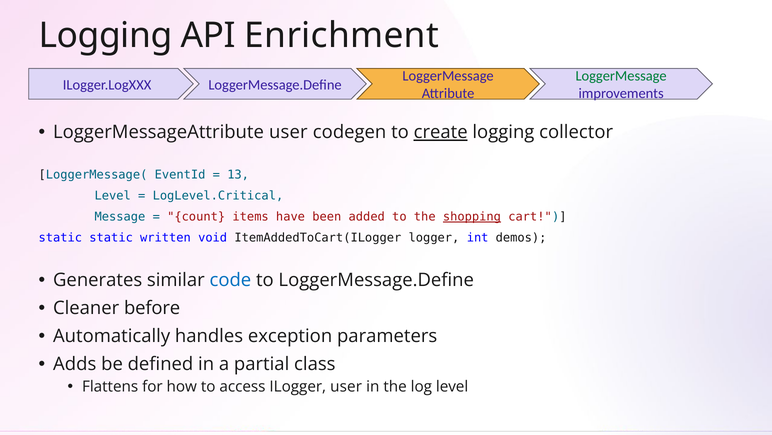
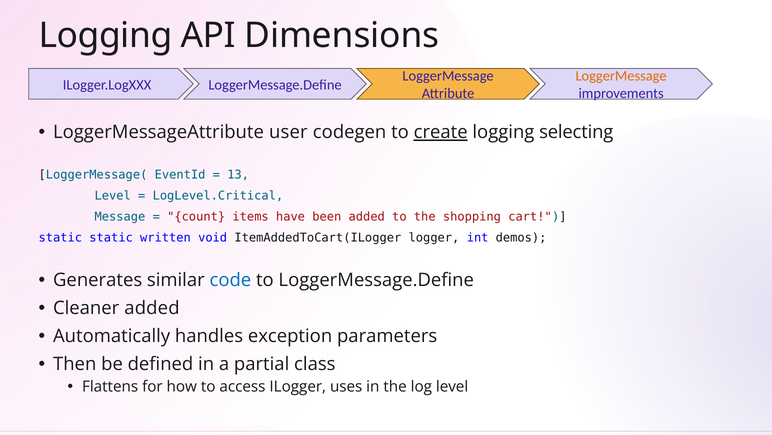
Enrichment: Enrichment -> Dimensions (342, 35)
LoggerMessage colour: green -> orange (621, 76)
collector: collector -> selecting (576, 132)
shopping underline: present -> none (472, 216)
Cleaner before: before -> added (152, 308)
Adds: Adds -> Then (75, 364)
ILogger user: user -> uses (346, 386)
